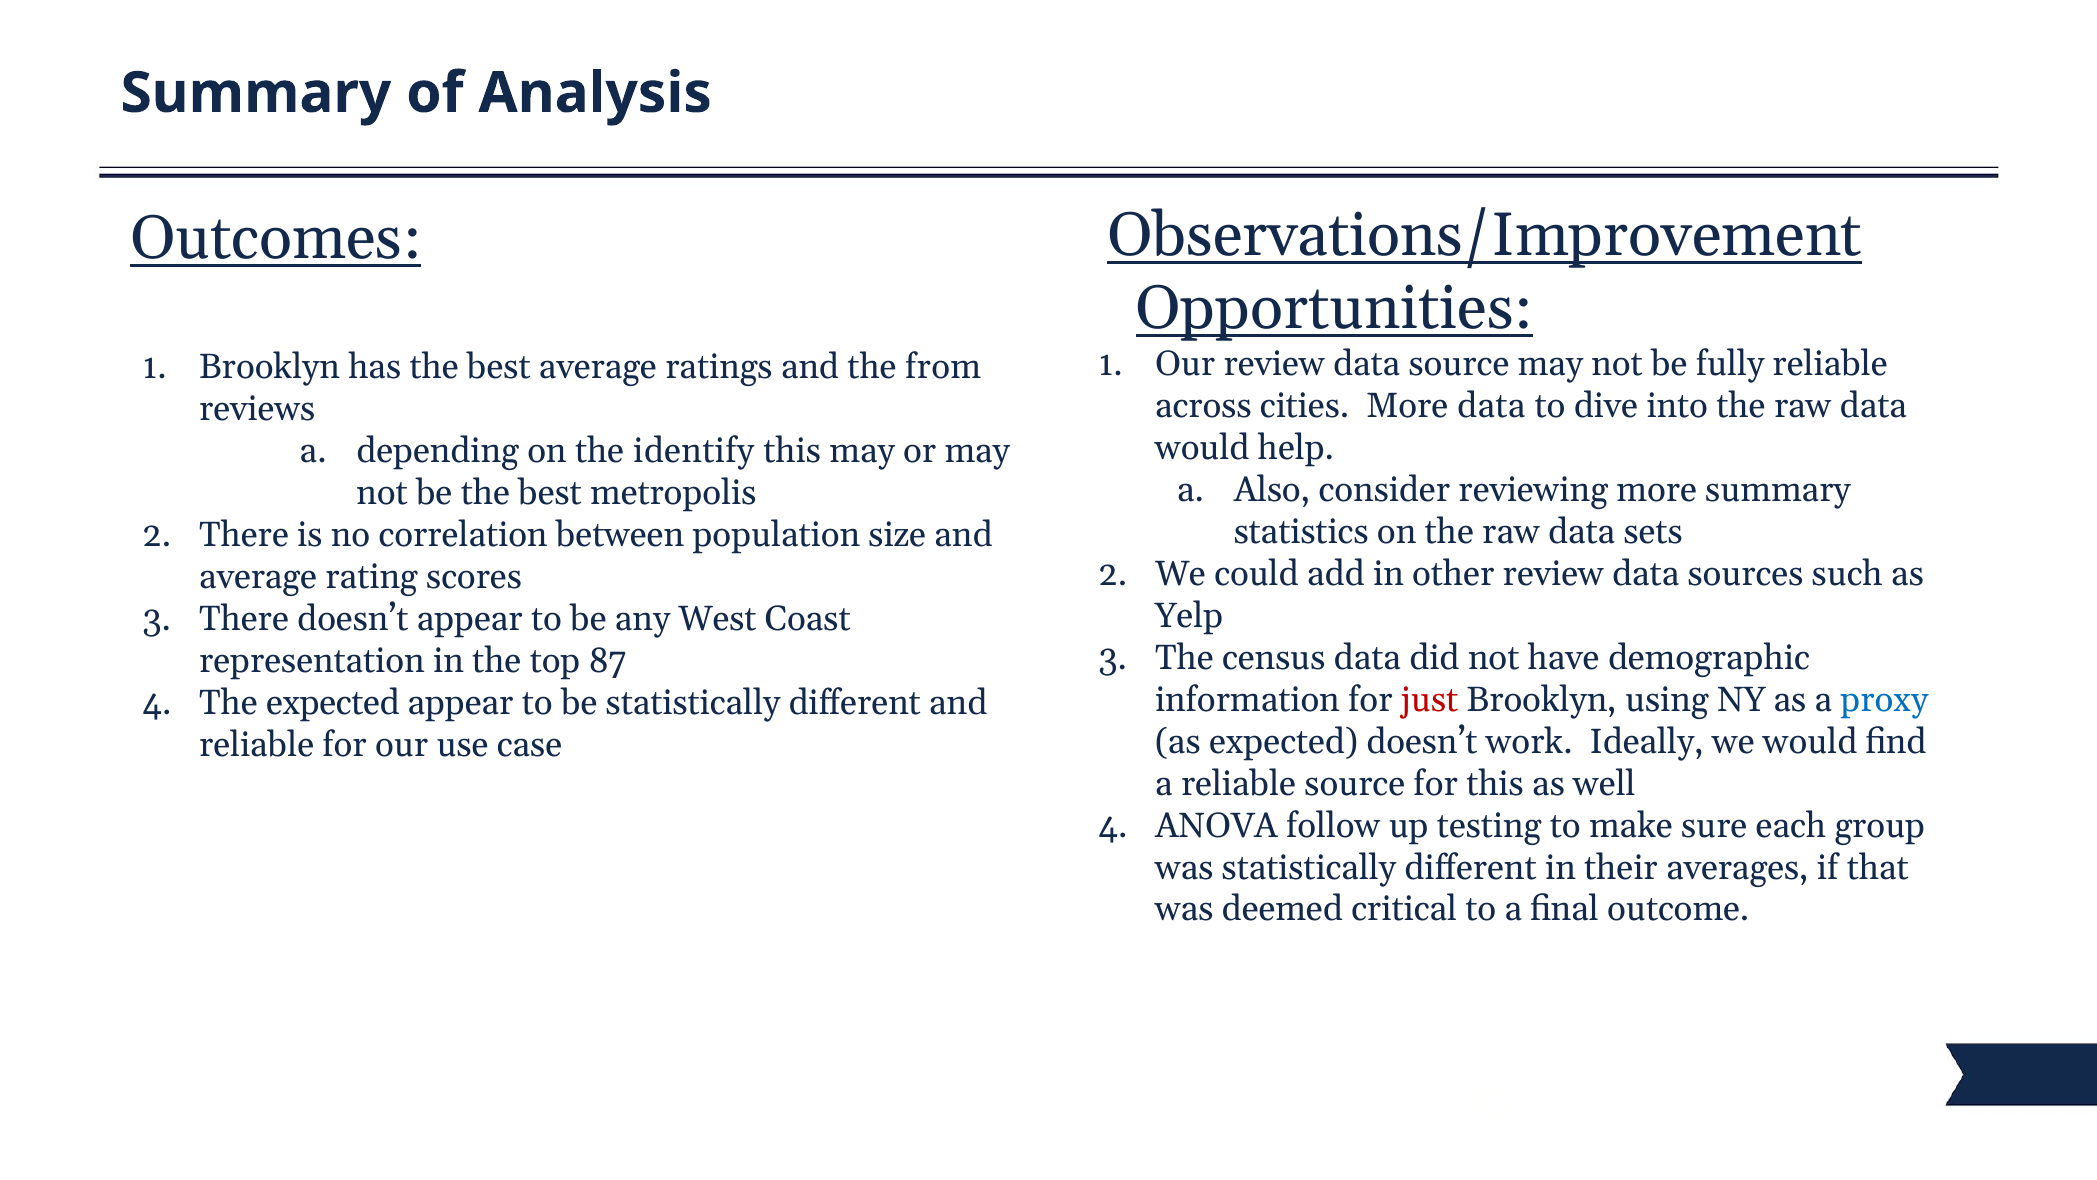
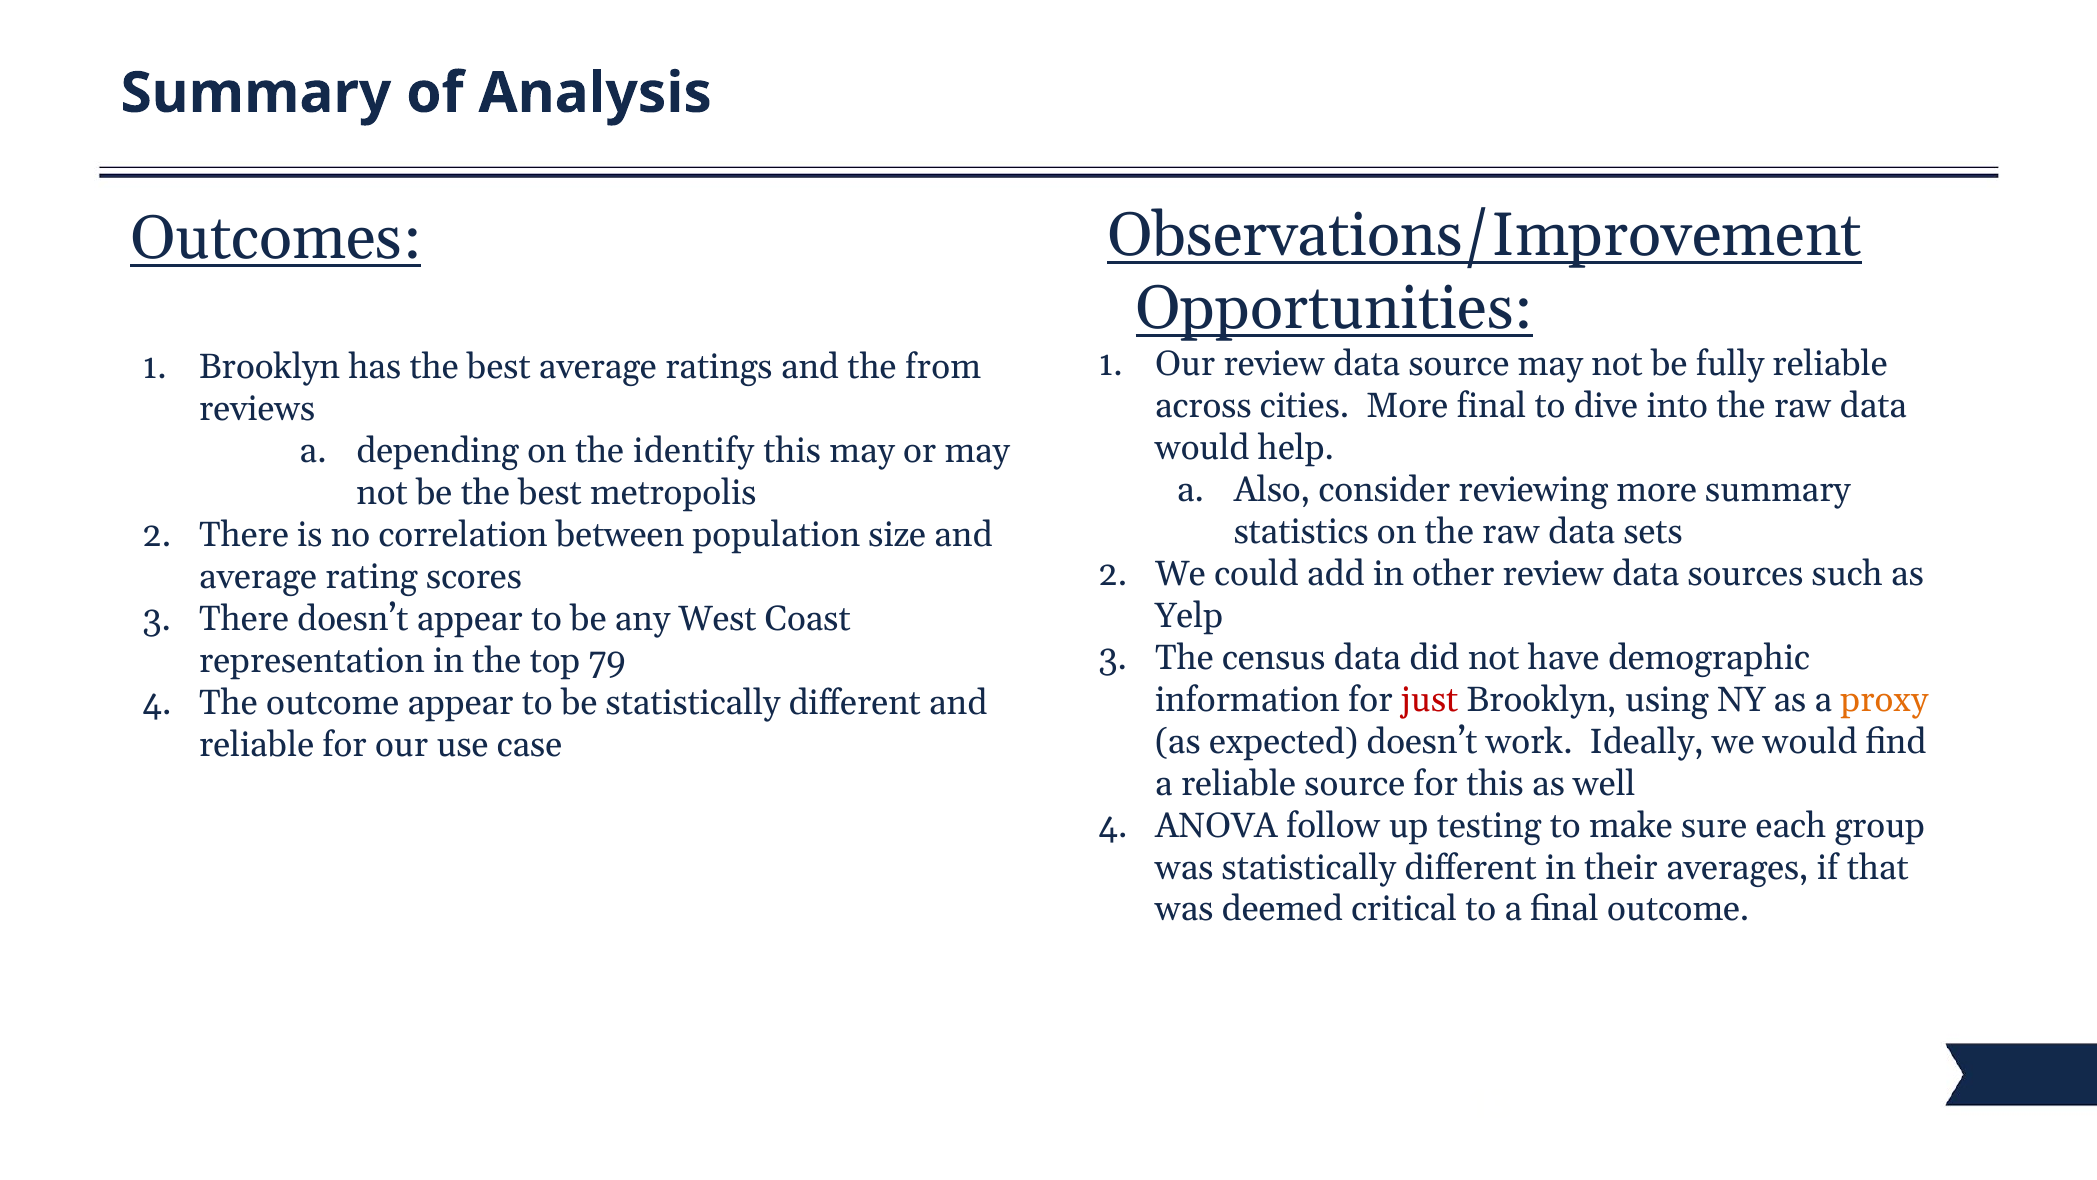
More data: data -> final (1491, 406)
87: 87 -> 79 (607, 661)
proxy colour: blue -> orange (1884, 699)
The expected: expected -> outcome (333, 702)
